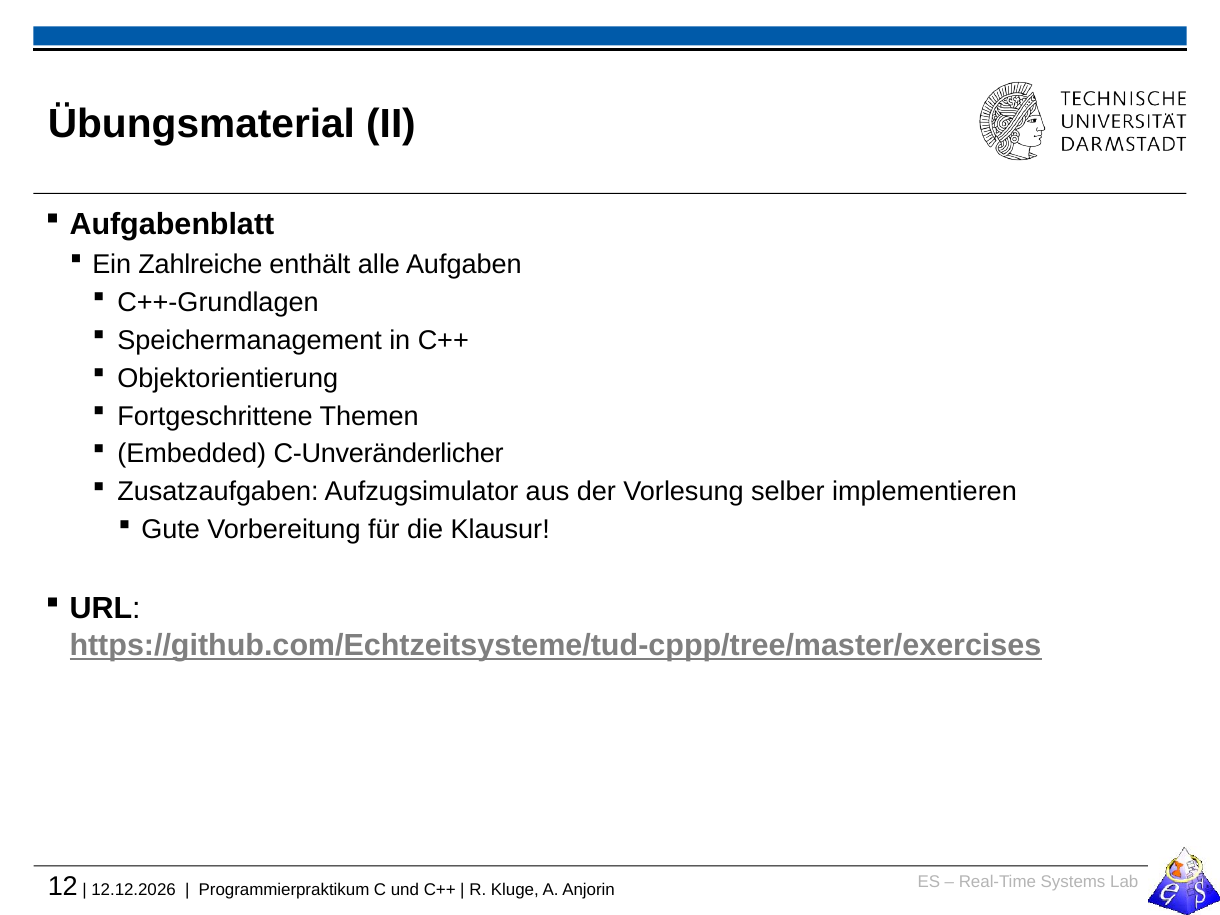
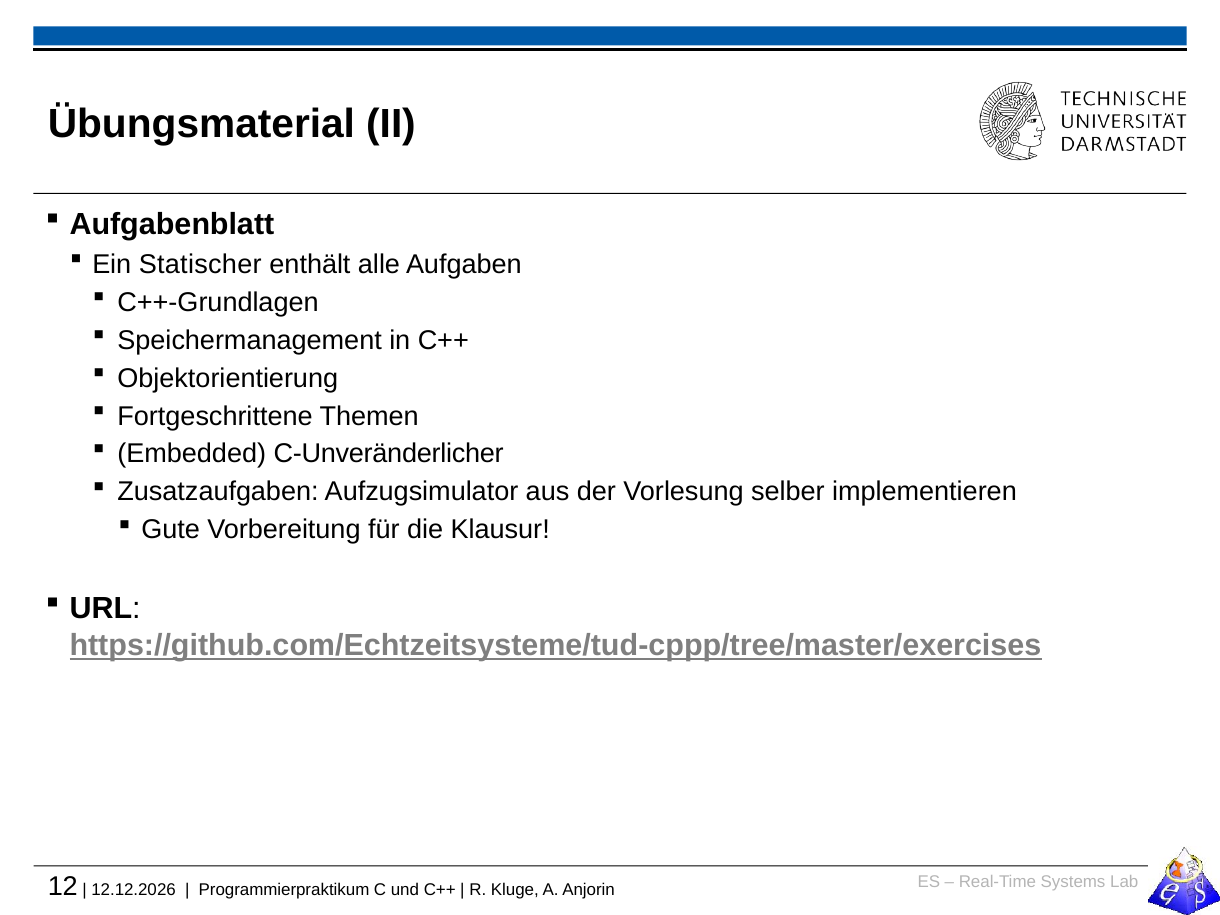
Zahlreiche: Zahlreiche -> Statischer (200, 264)
